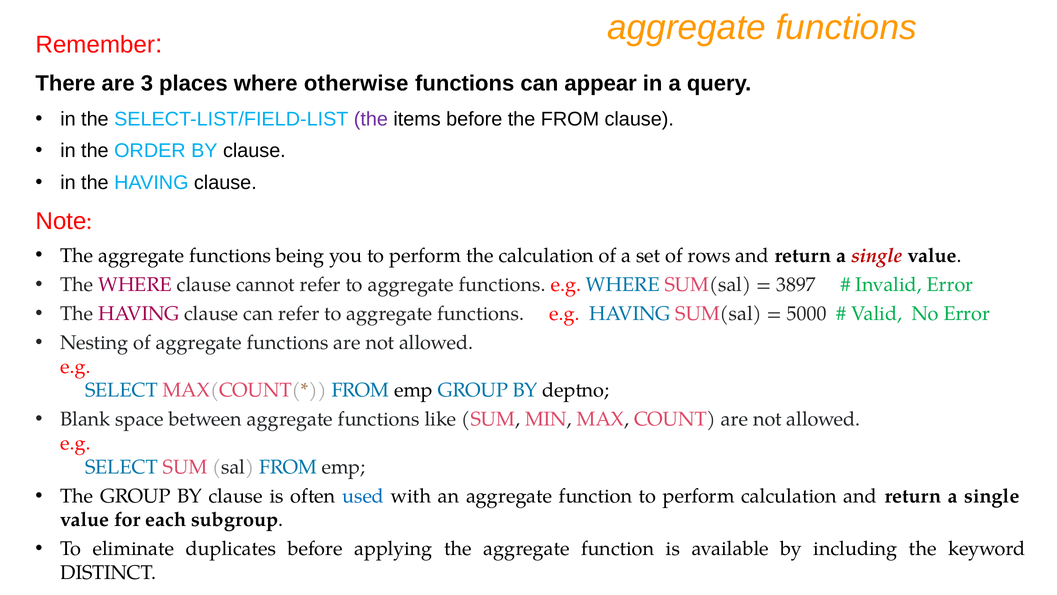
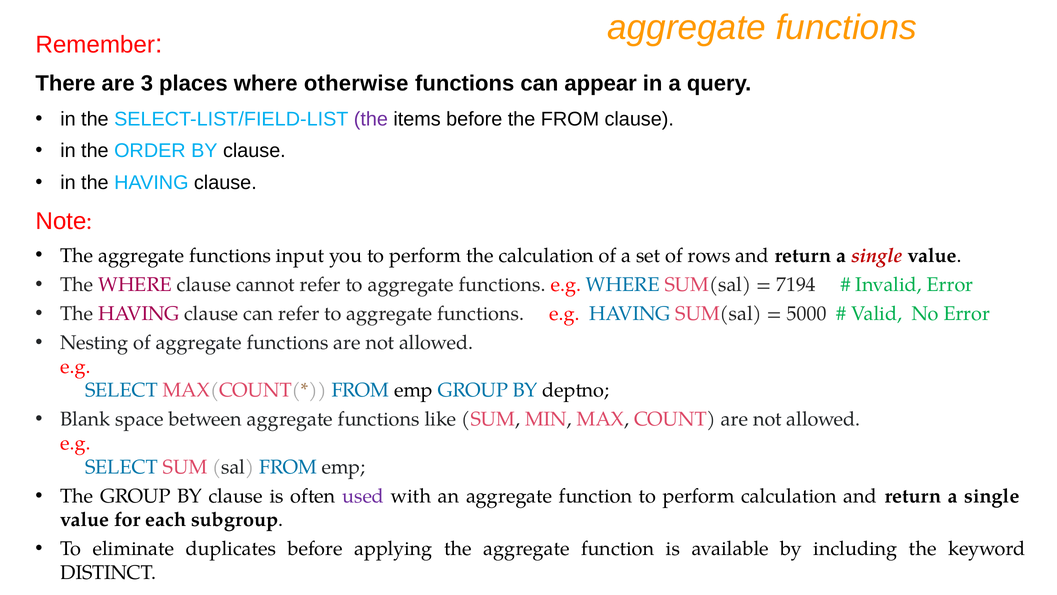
being: being -> input (300, 255)
3897: 3897 -> 7194 (796, 284)
used colour: blue -> purple (363, 496)
